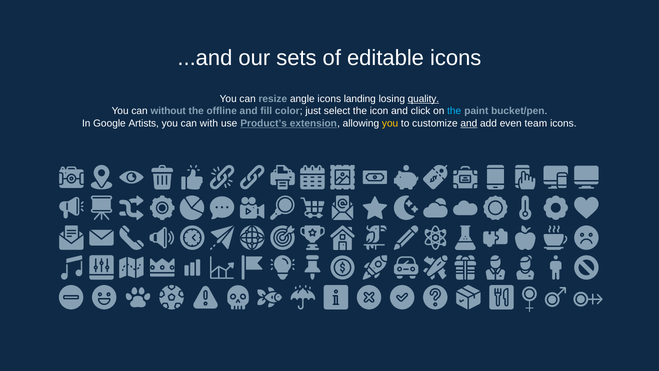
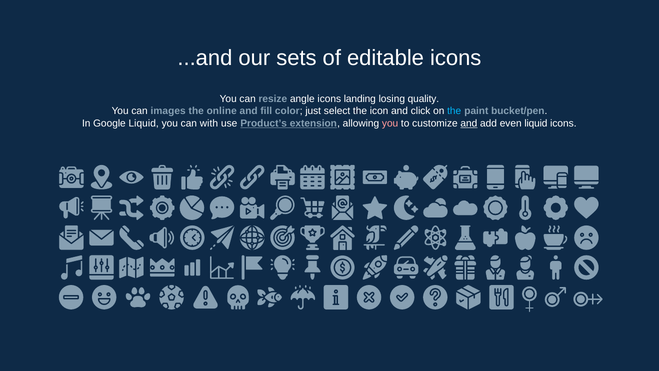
quality underline: present -> none (423, 99)
without: without -> images (168, 111)
offline: offline -> online (222, 111)
Google Artists: Artists -> Liquid (144, 123)
you colour: yellow -> pink (390, 123)
even team: team -> liquid (536, 123)
